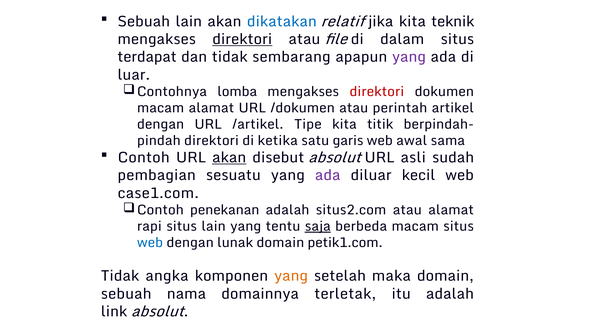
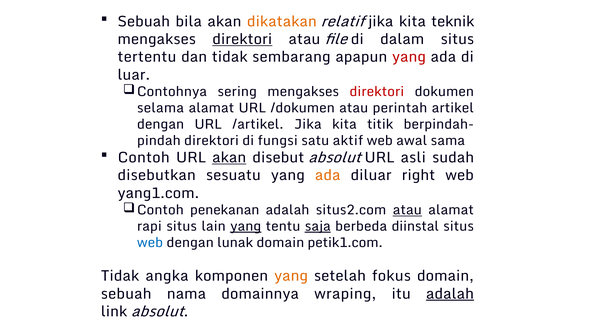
Sebuah lain: lain -> bila (189, 22)
dikatakan colour: blue -> orange (282, 22)
terdapat: terdapat -> tertentu (147, 57)
yang colour: purple -> red (409, 57)
lomba: lomba -> sering (237, 92)
macam: macam -> selama (161, 108)
/artikel Tipe: Tipe -> Jika (308, 125)
ketika: ketika -> fungsi (278, 141)
garis: garis -> aktif (348, 141)
pembagian: pembagian -> disebutkan (157, 176)
ada colour: purple -> orange (328, 176)
kecil: kecil -> right (418, 176)
case1.com: case1.com -> yang1.com (158, 194)
atau underline: none -> present (407, 210)
yang underline: none -> present (246, 227)
berbeda macam: macam -> diinstal (415, 227)
maka: maka -> fokus (391, 277)
terletak: terletak -> wraping (345, 294)
adalah underline: none -> present (450, 294)
